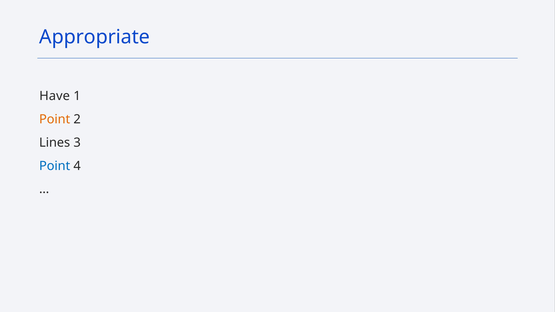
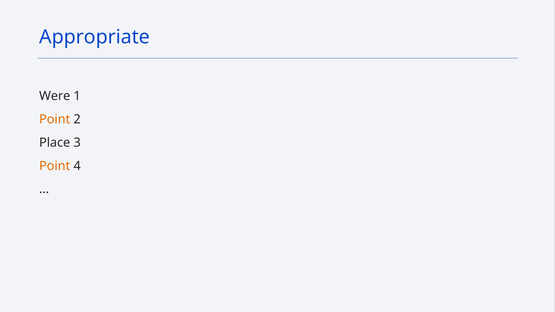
Have: Have -> Were (55, 96)
Lines: Lines -> Place (55, 143)
Point colour: blue -> orange (55, 166)
